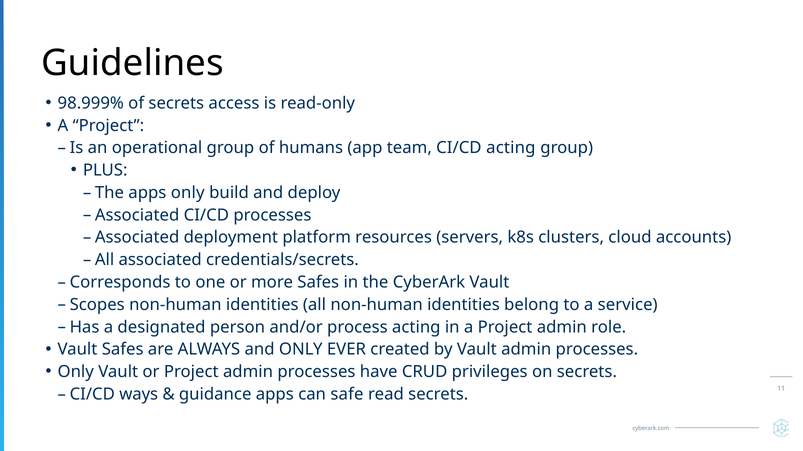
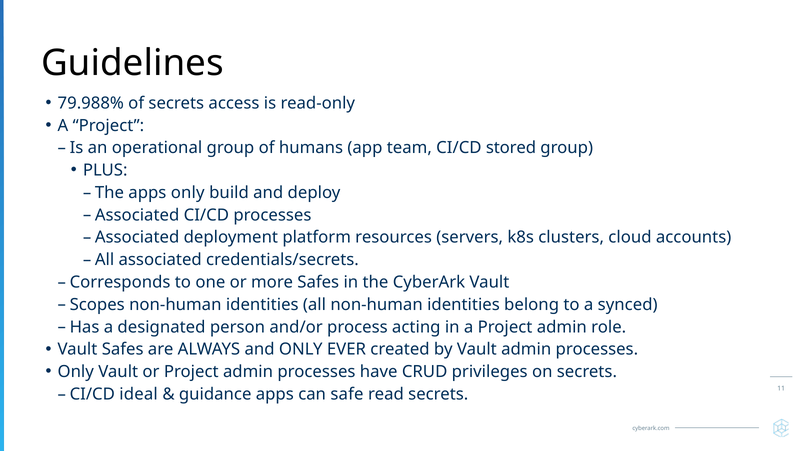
98.999%: 98.999% -> 79.988% (91, 103)
CI/CD acting: acting -> stored (511, 148)
service: service -> synced (628, 305)
ways: ways -> ideal (139, 395)
